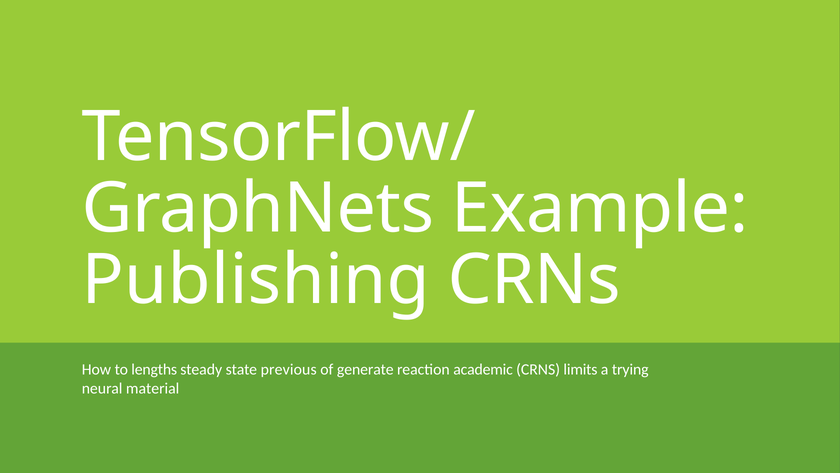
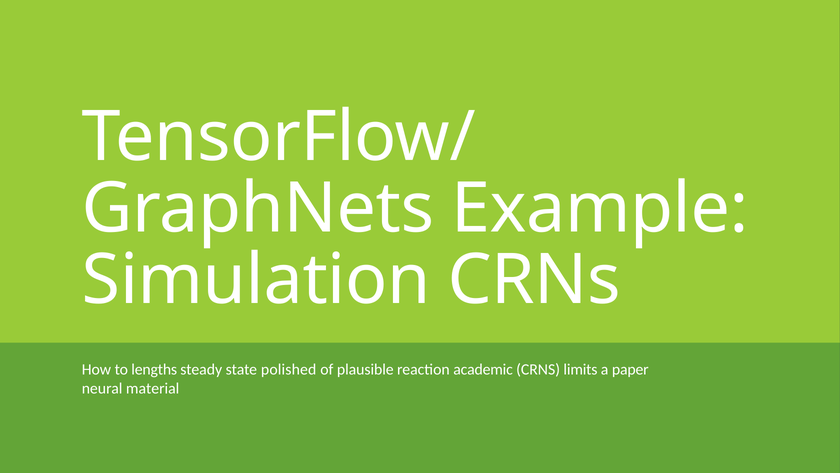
Publishing: Publishing -> Simulation (256, 280)
previous: previous -> polished (289, 369)
generate: generate -> plausible (365, 369)
trying: trying -> paper (630, 369)
